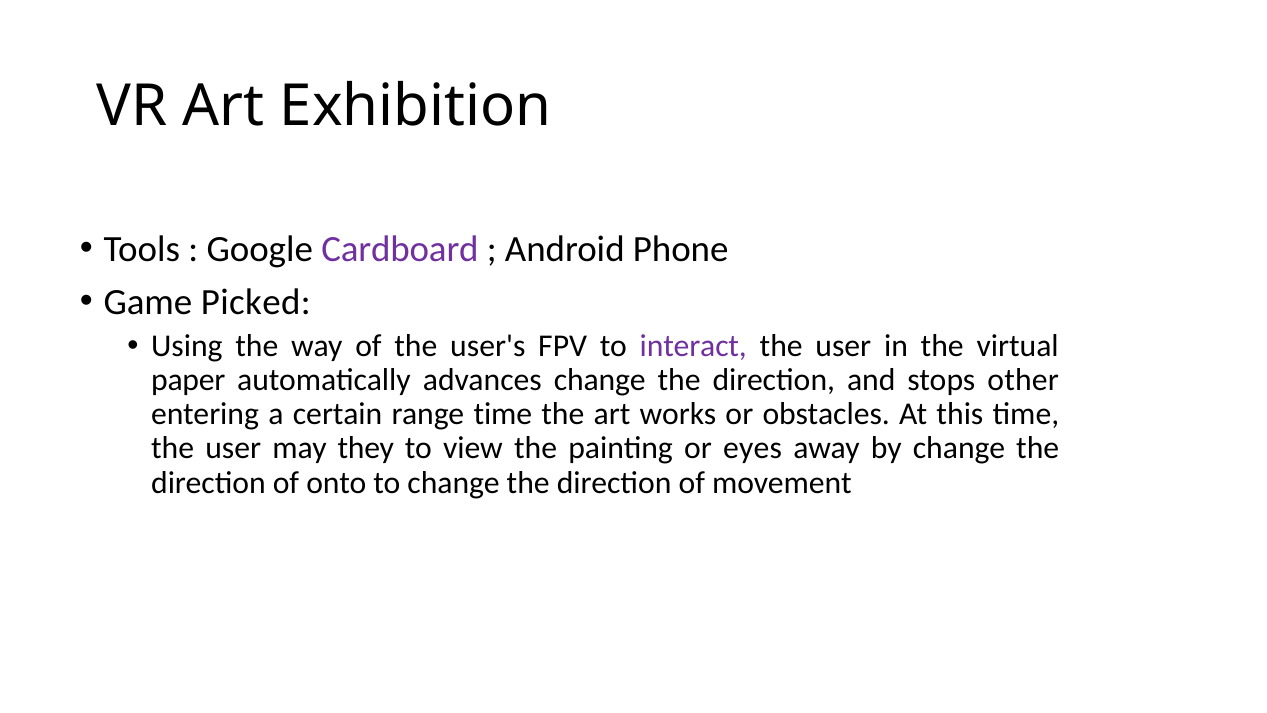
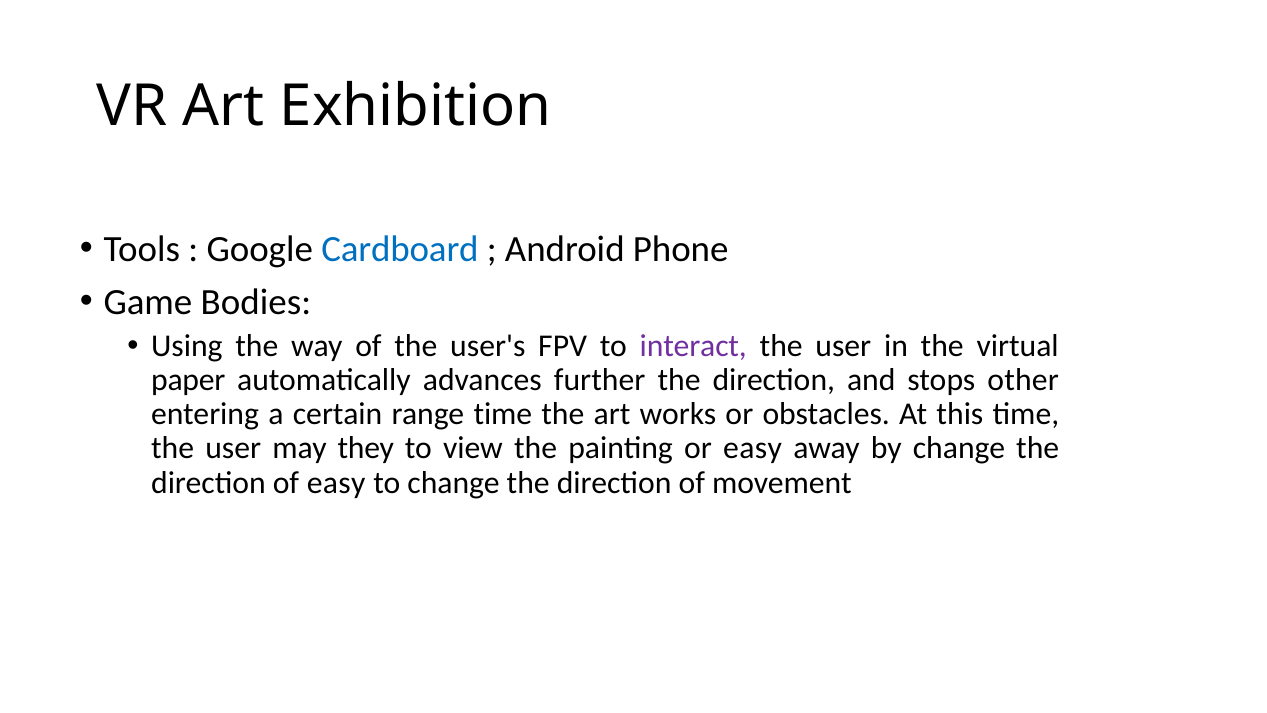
Cardboard colour: purple -> blue (400, 249)
Picked: Picked -> Bodies (256, 302)
advances change: change -> further (600, 380)
or eyes: eyes -> easy (753, 448)
of onto: onto -> easy (336, 482)
